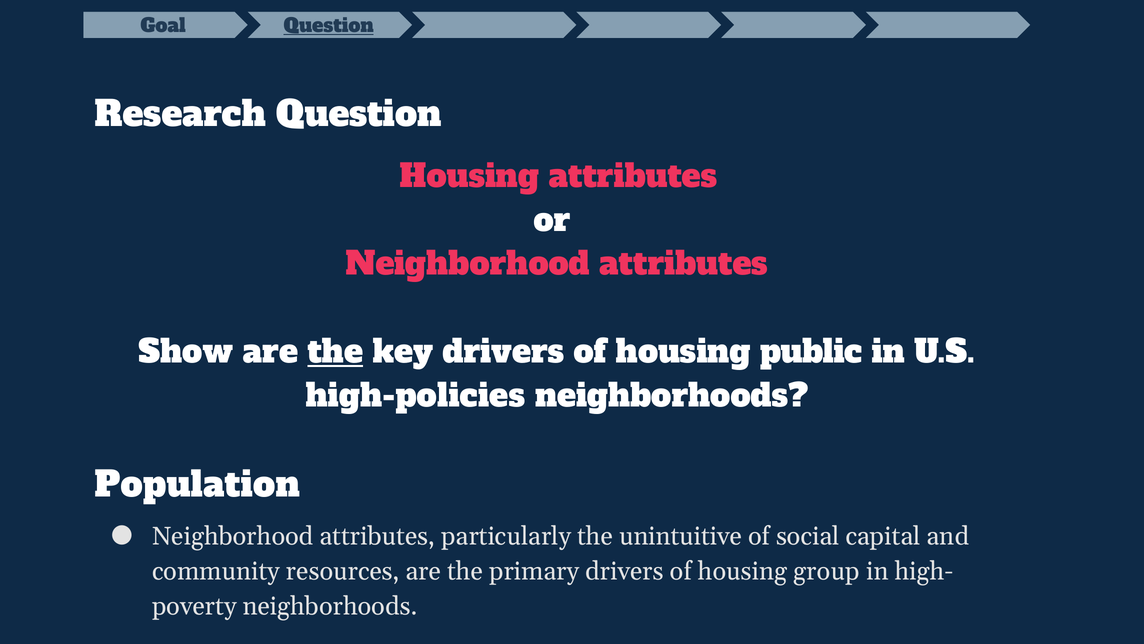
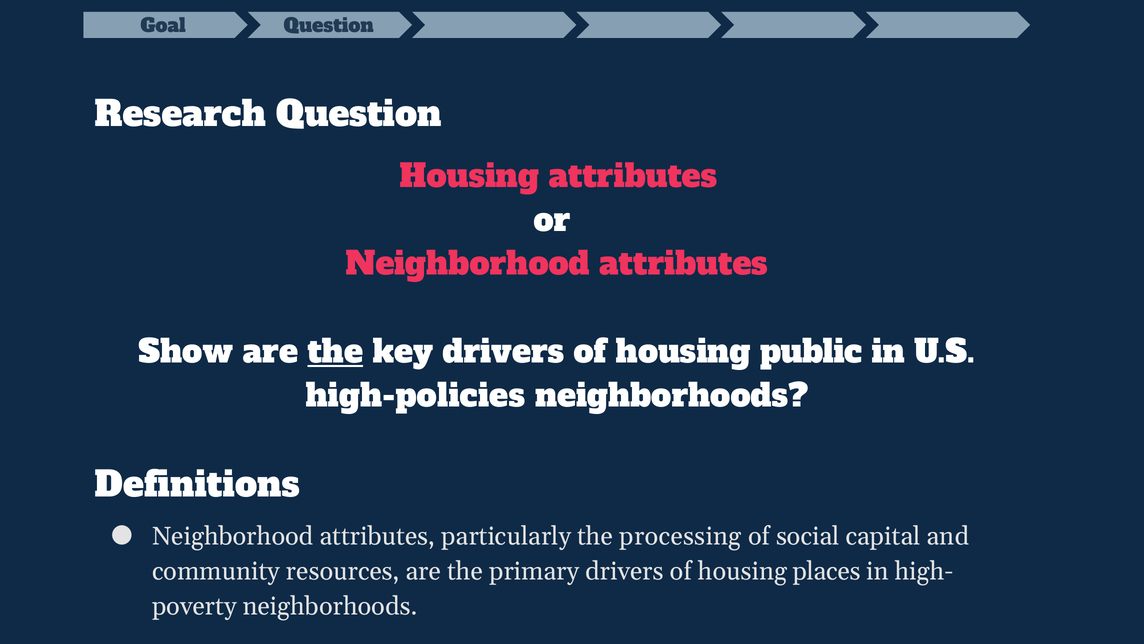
Question underline: present -> none (329, 26)
Population: Population -> Definitions (197, 485)
unintuitive: unintuitive -> processing (680, 536)
group: group -> places (827, 571)
